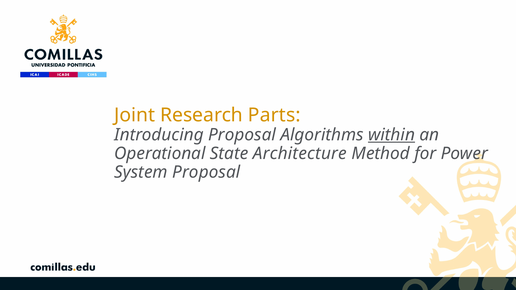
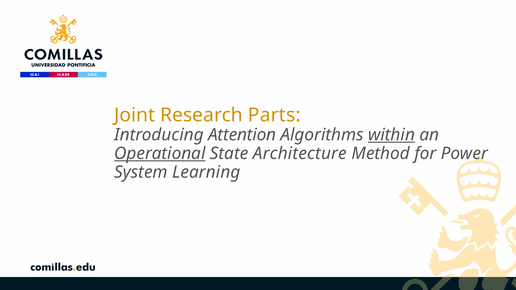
Introducing Proposal: Proposal -> Attention (242, 135)
Operational underline: none -> present (160, 154)
System Proposal: Proposal -> Learning (206, 172)
